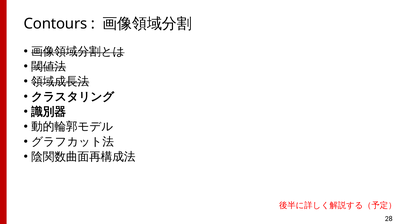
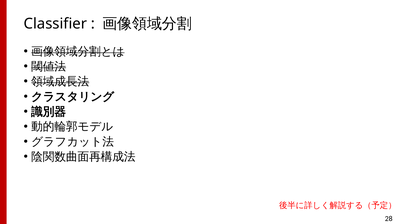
Contours: Contours -> Classifier (55, 24)
